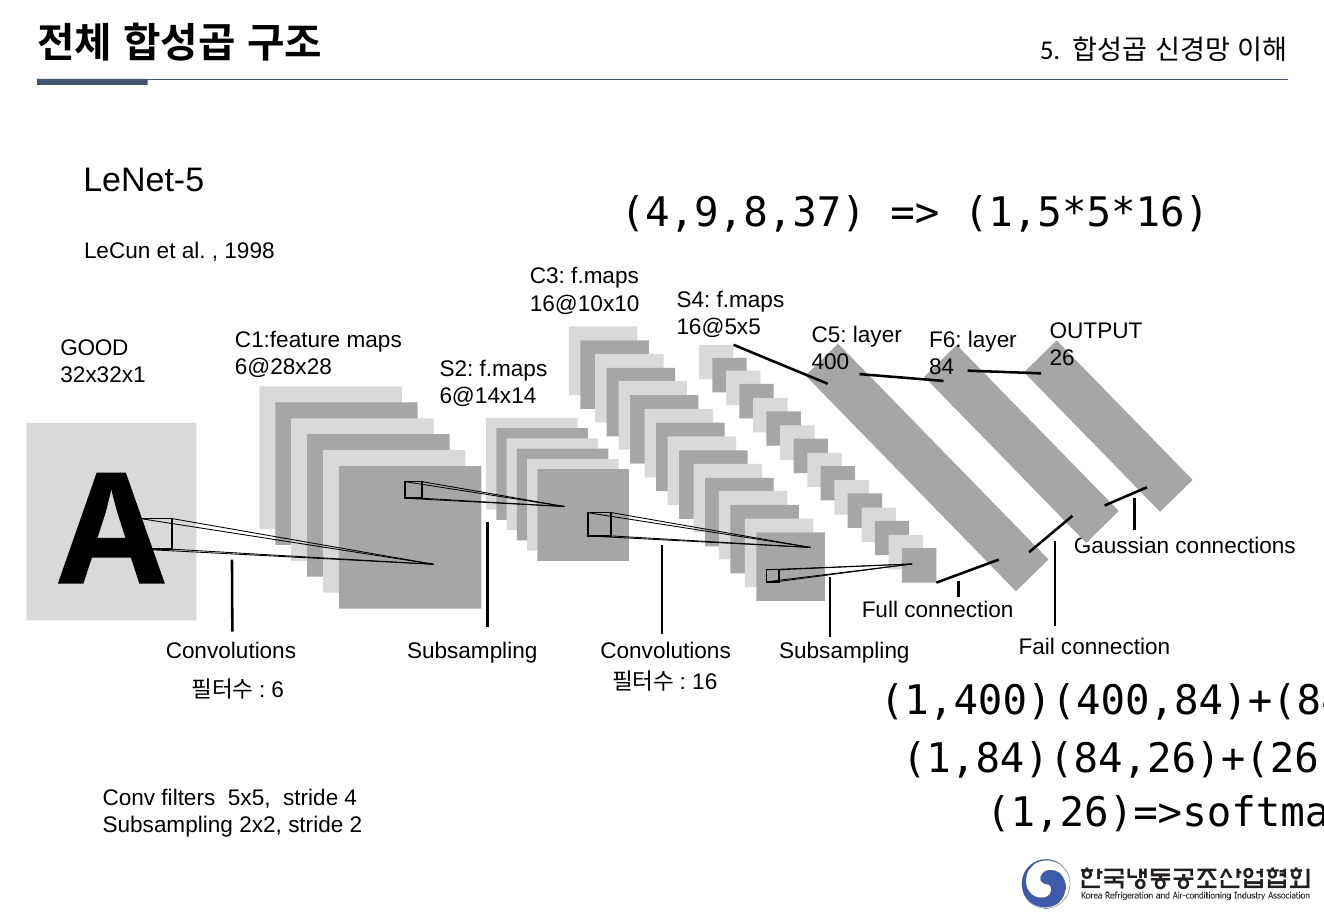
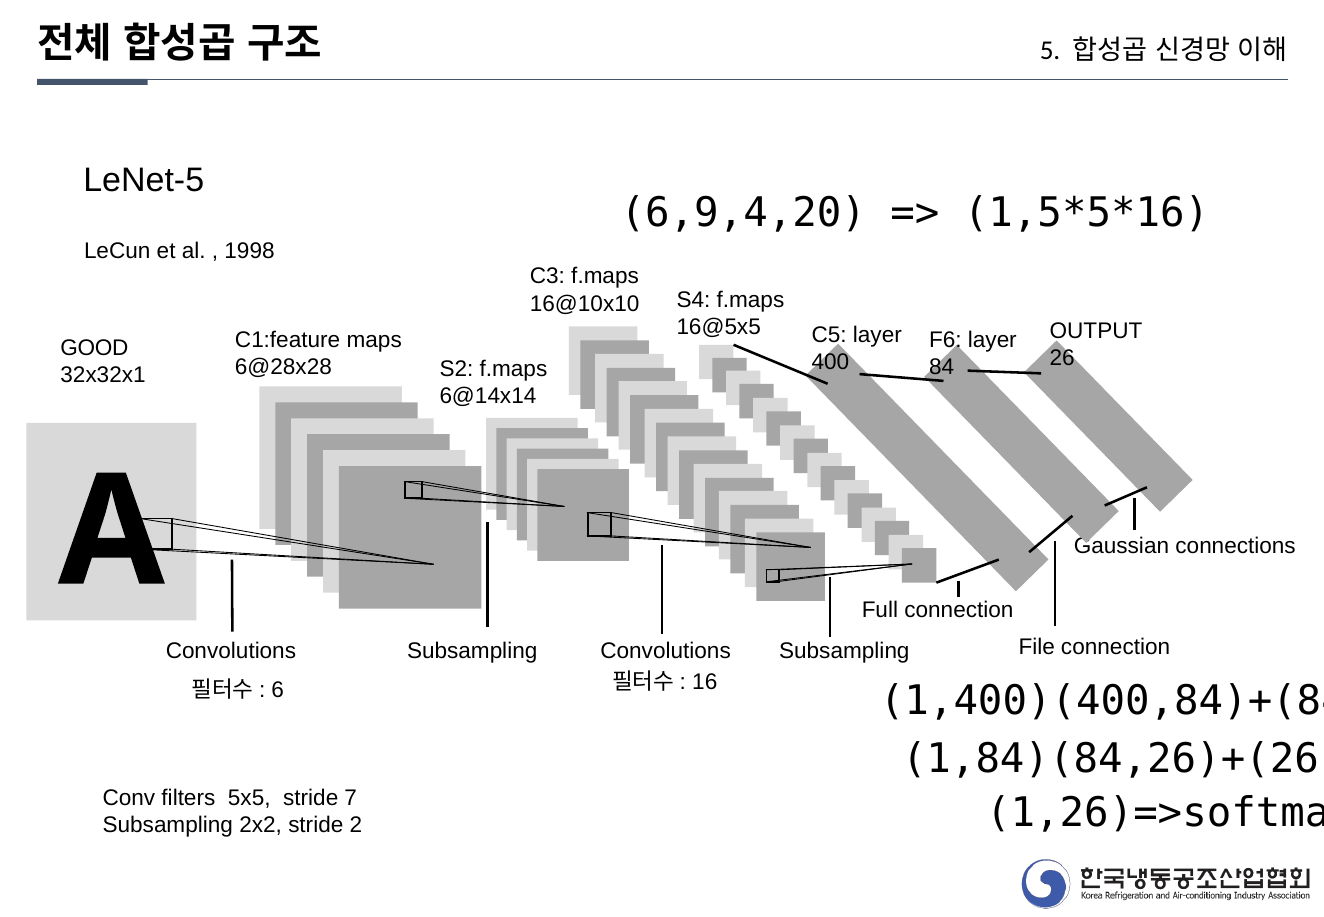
4,9,8,37: 4,9,8,37 -> 6,9,4,20 (743, 213)
Fail: Fail -> File (1037, 647)
4: 4 -> 7 (351, 798)
